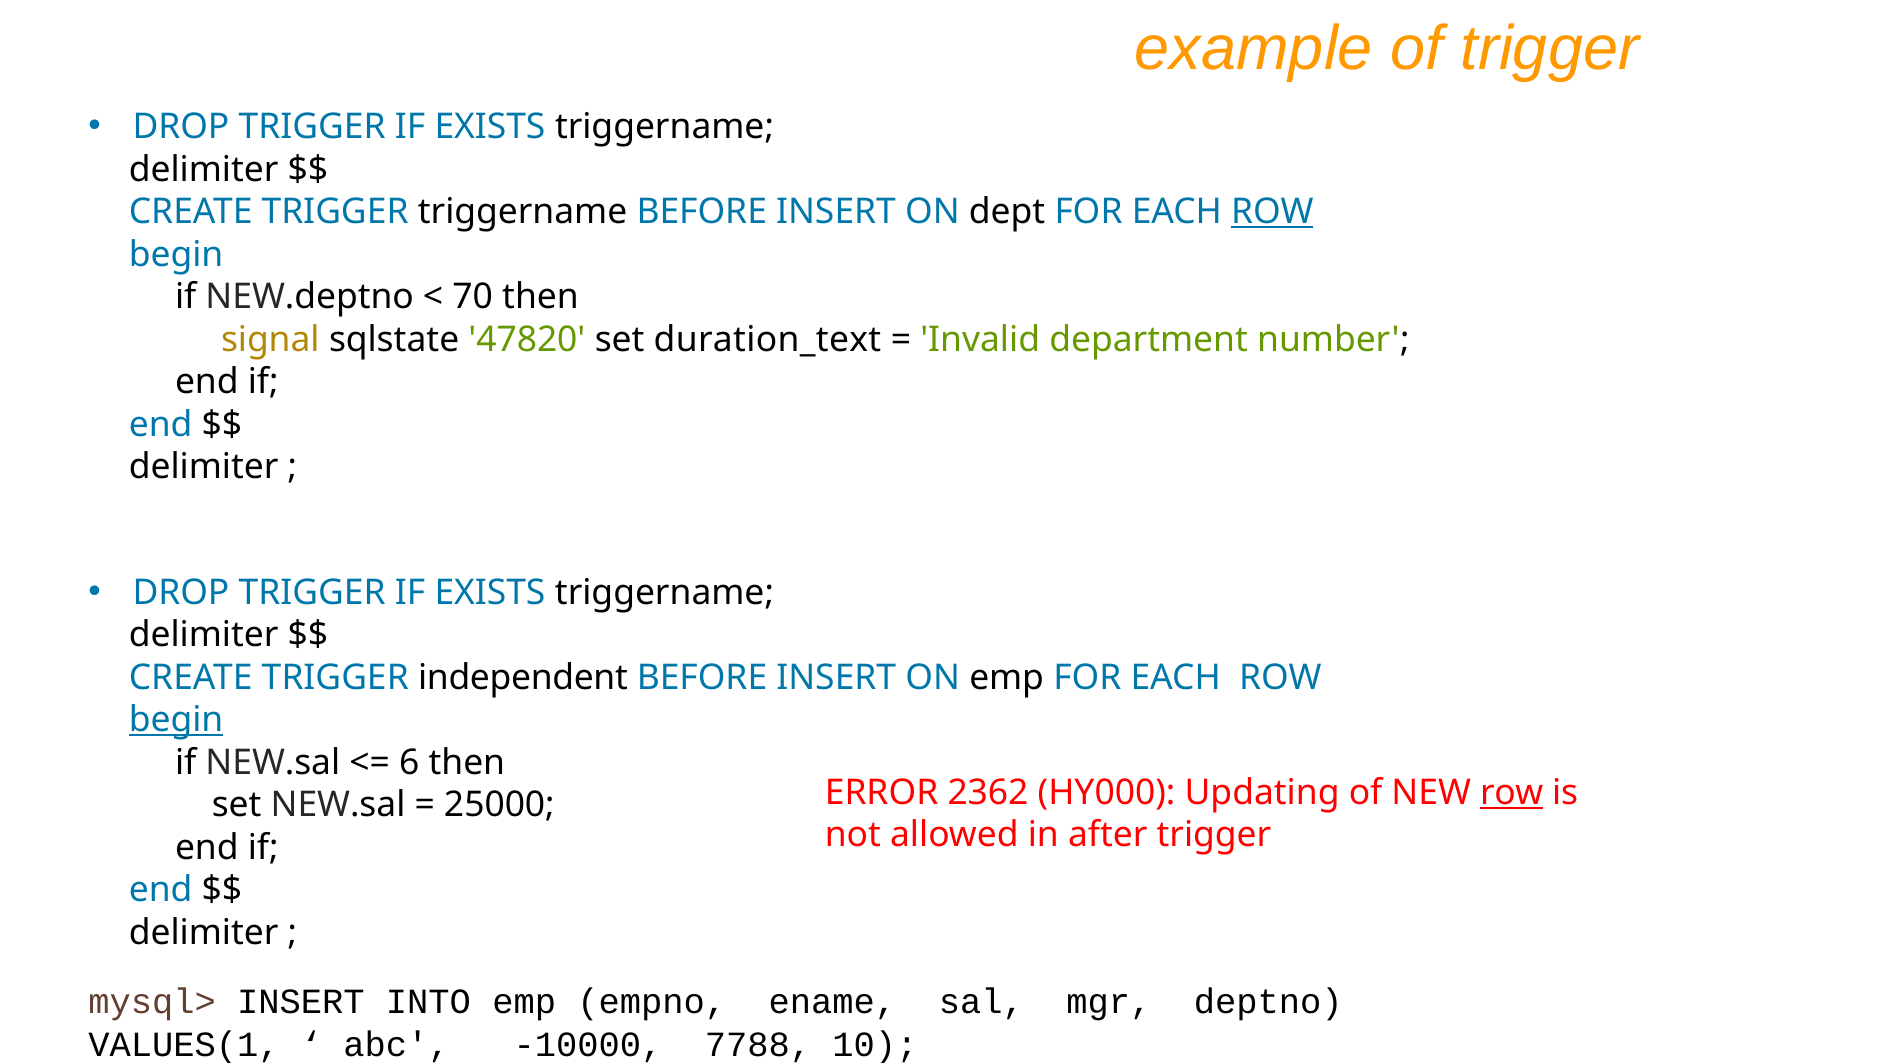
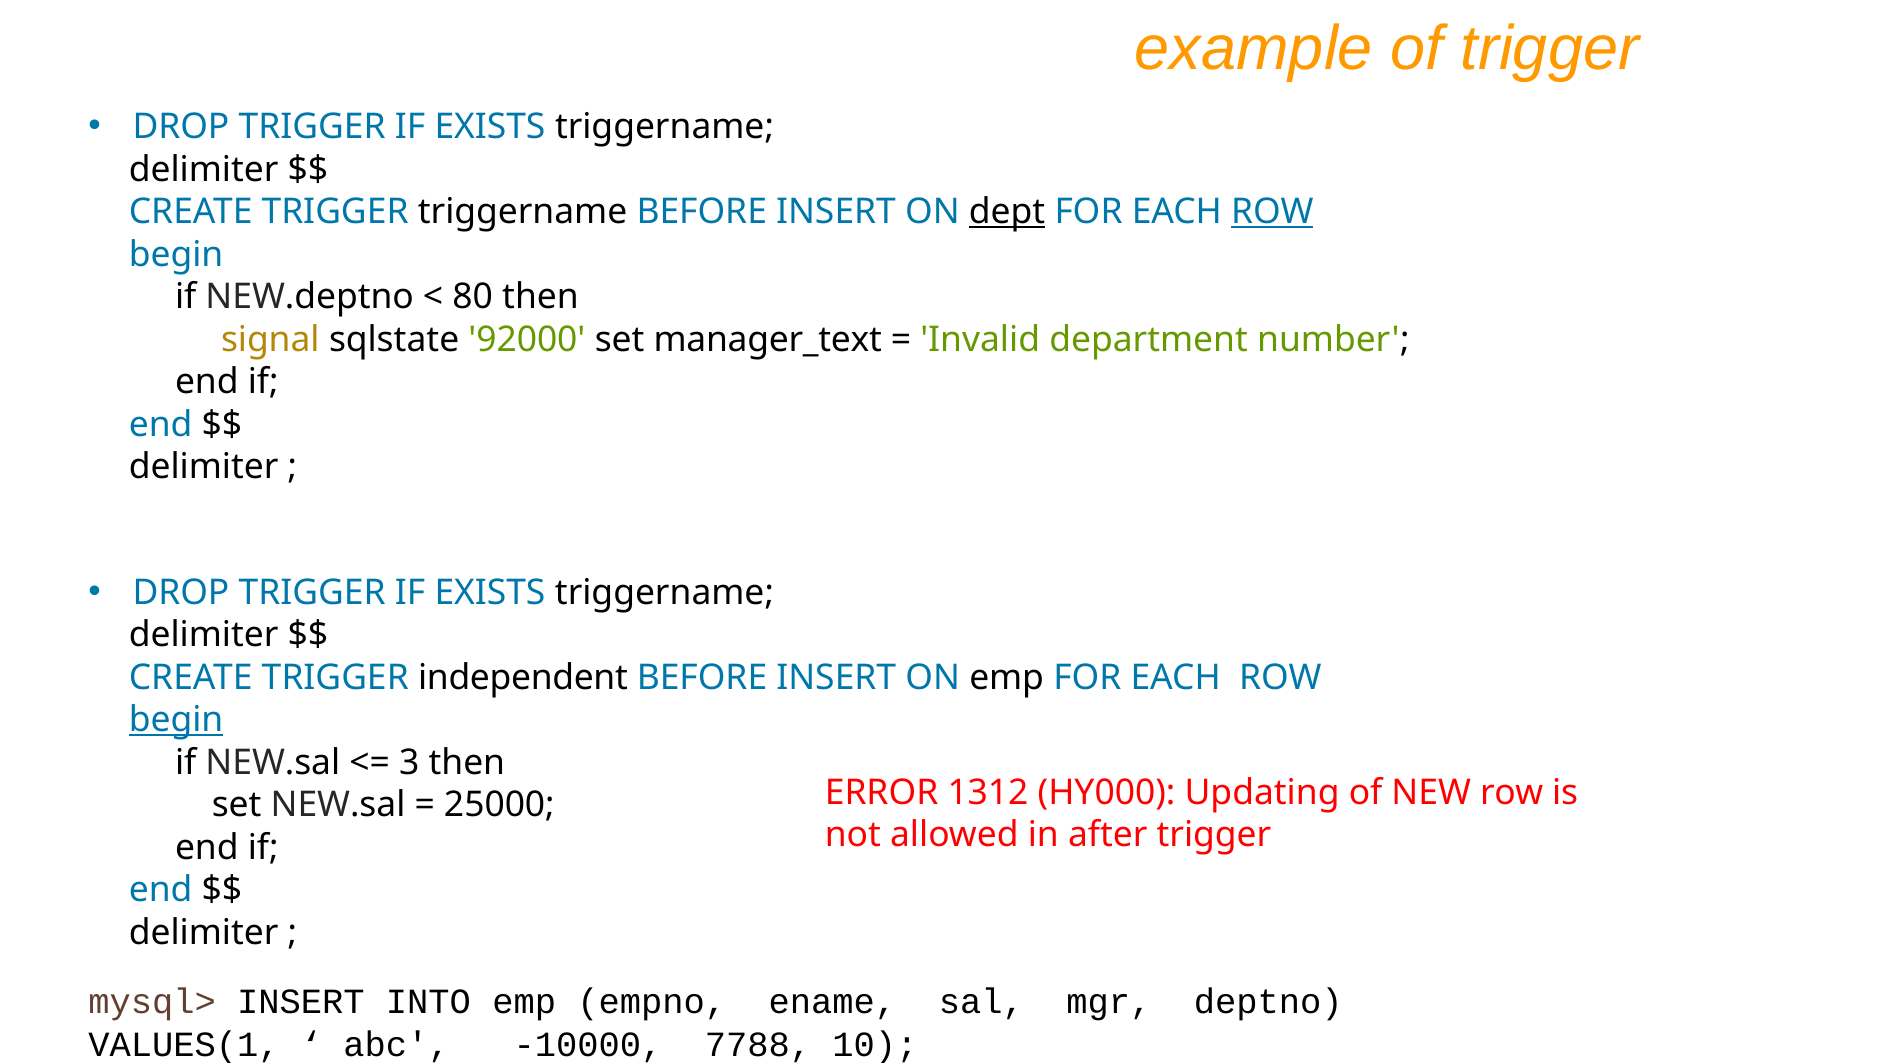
dept underline: none -> present (1007, 212)
70: 70 -> 80 (473, 297)
47820: 47820 -> 92000 (527, 339)
duration_text: duration_text -> manager_text (768, 339)
6: 6 -> 3 (409, 763)
2362: 2362 -> 1312 (988, 793)
row underline: present -> none (1512, 793)
